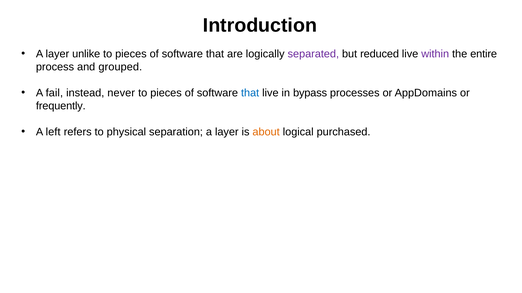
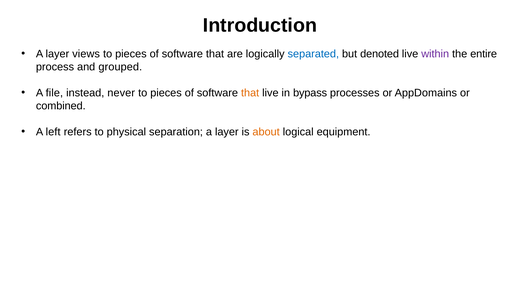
unlike: unlike -> views (86, 54)
separated colour: purple -> blue (313, 54)
reduced: reduced -> denoted (380, 54)
fail: fail -> file (54, 93)
that colour: blue -> orange (250, 93)
frequently: frequently -> combined (61, 106)
purchased: purchased -> equipment (344, 132)
